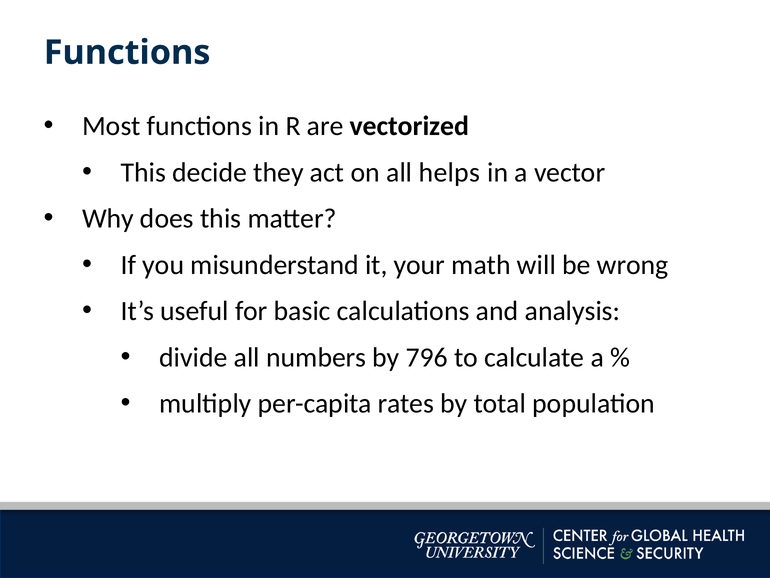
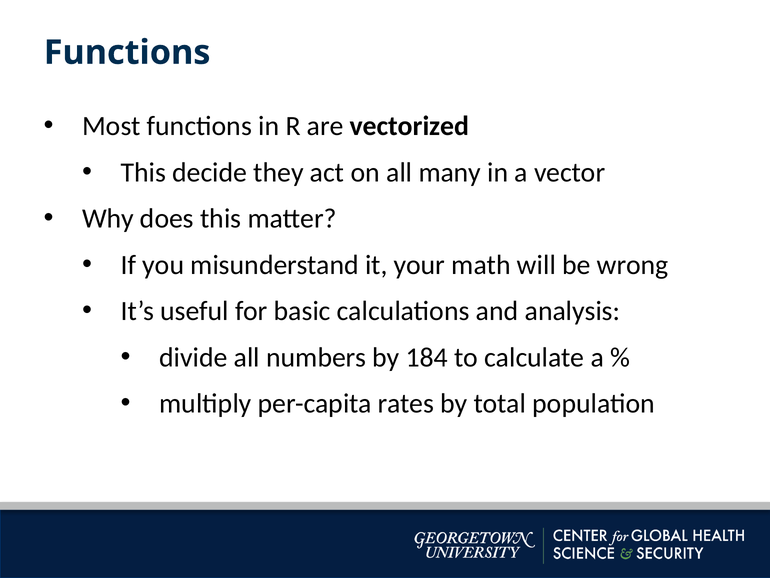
helps: helps -> many (450, 172)
796: 796 -> 184 (427, 357)
